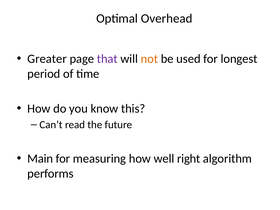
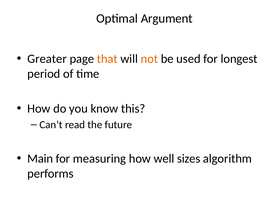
Overhead: Overhead -> Argument (167, 18)
that colour: purple -> orange (107, 59)
right: right -> sizes (189, 159)
